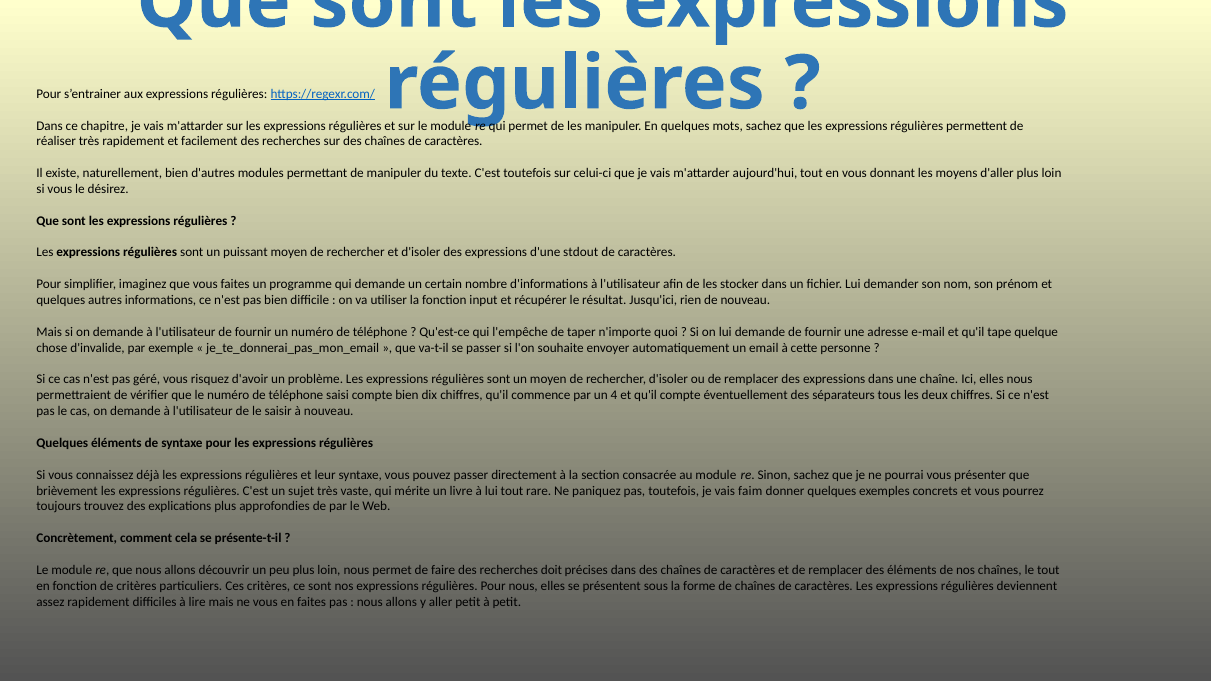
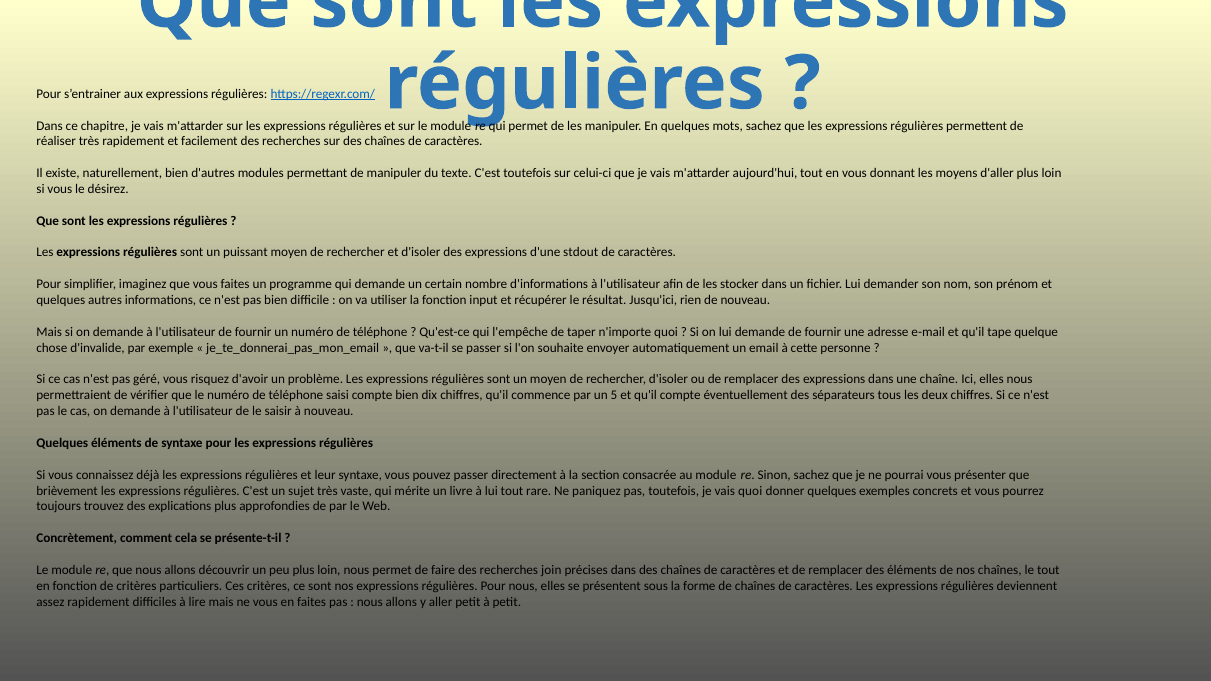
4: 4 -> 5 (614, 396)
vais faim: faim -> quoi (750, 491)
doit: doit -> join (551, 570)
